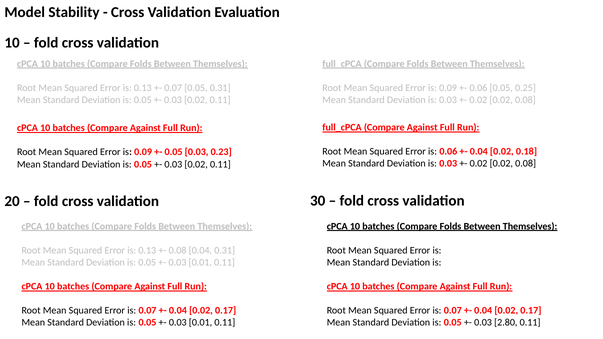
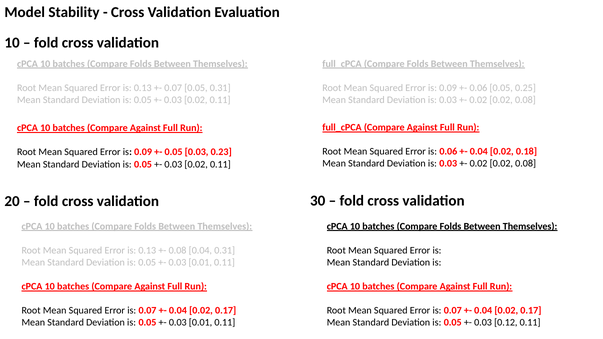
2.80: 2.80 -> 0.12 (506, 323)
